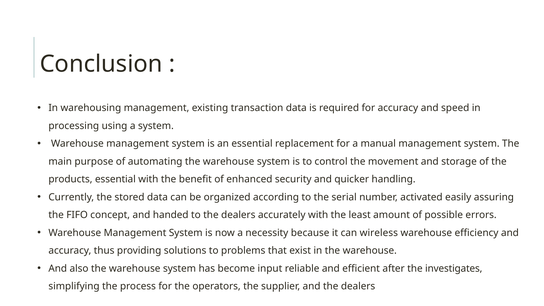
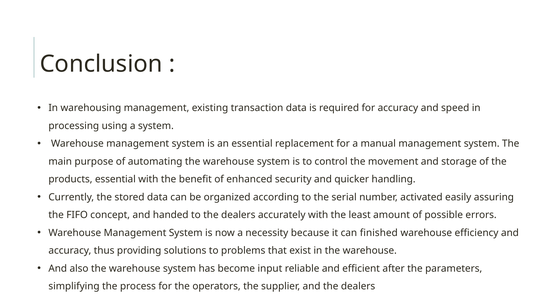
wireless: wireless -> finished (379, 233)
investigates: investigates -> parameters (454, 268)
